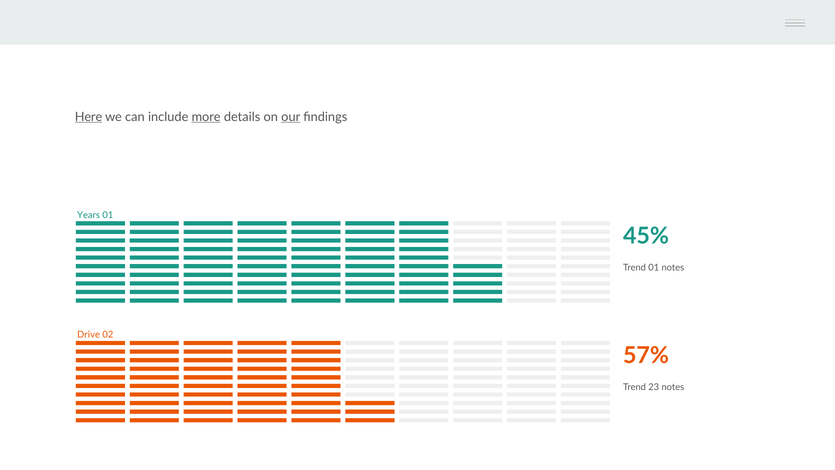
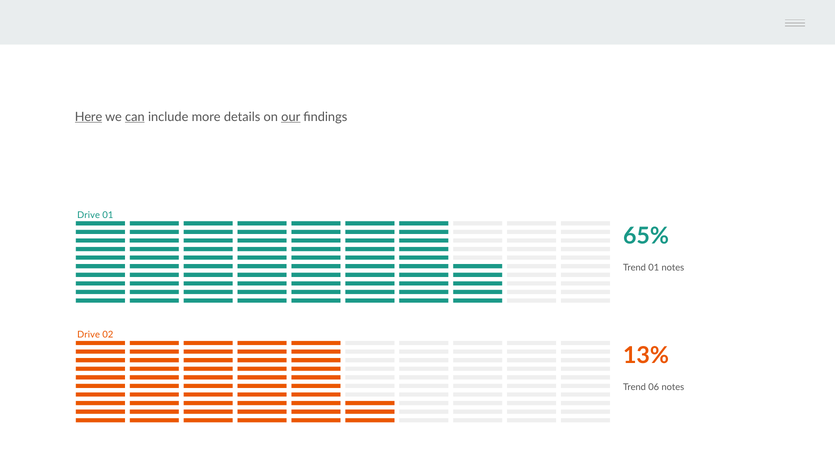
can underline: none -> present (135, 117)
more underline: present -> none (206, 117)
Years: Years -> Drive (89, 215)
45%: 45% -> 65% (646, 236)
57%: 57% -> 13% (646, 355)
23: 23 -> 06 (654, 387)
